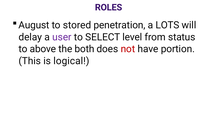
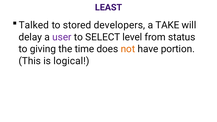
ROLES: ROLES -> LEAST (109, 7)
August: August -> Talked (34, 25)
penetration: penetration -> developers (119, 25)
LOTS: LOTS -> TAKE (167, 25)
above: above -> giving (43, 49)
both: both -> time (84, 49)
not colour: red -> orange (128, 49)
